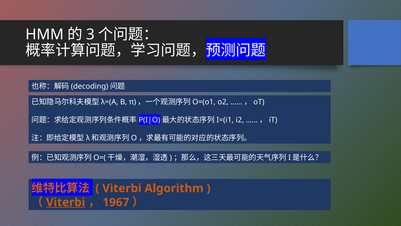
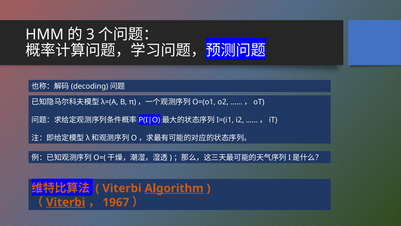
Algorithm underline: none -> present (174, 188)
